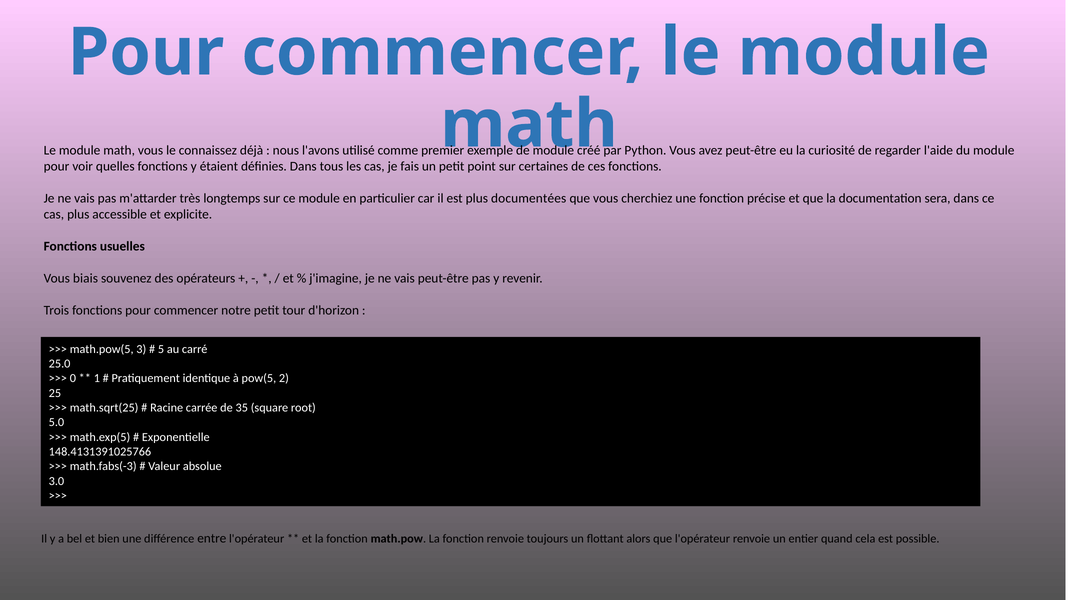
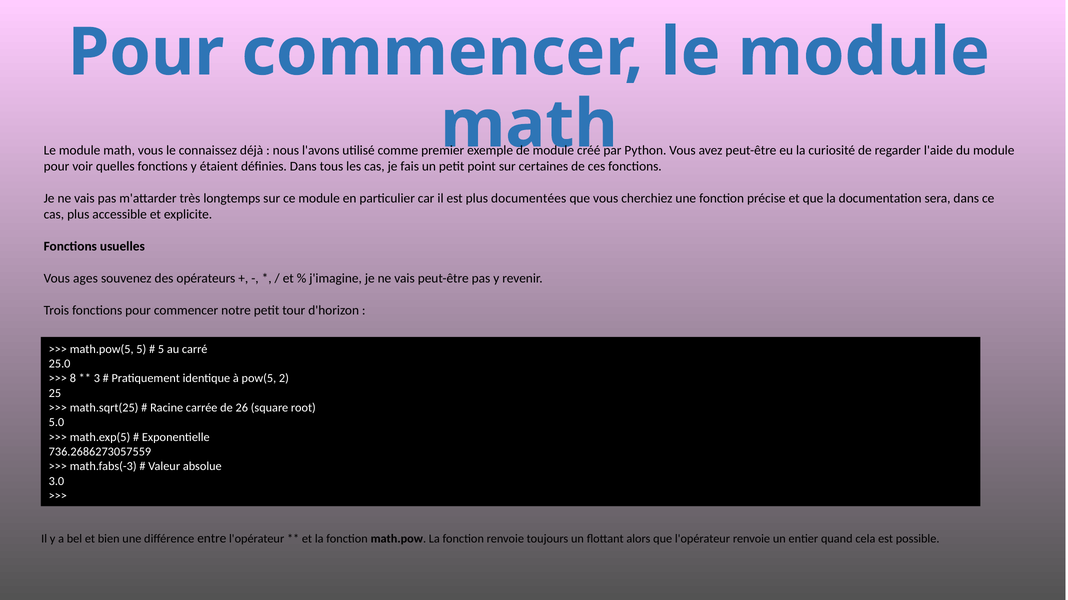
biais: biais -> ages (85, 279)
math.pow(5 3: 3 -> 5 (141, 349)
0: 0 -> 8 (73, 379)
1: 1 -> 3 (97, 379)
35: 35 -> 26 (242, 408)
148.4131391025766: 148.4131391025766 -> 736.2686273057559 (100, 452)
